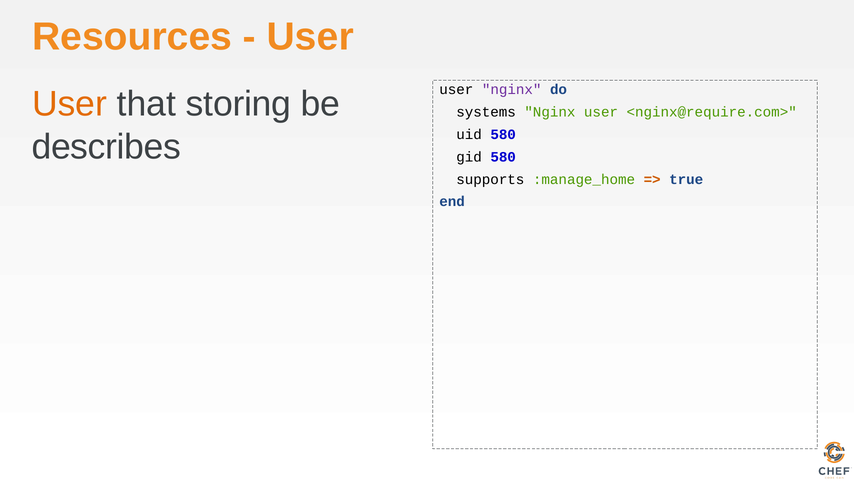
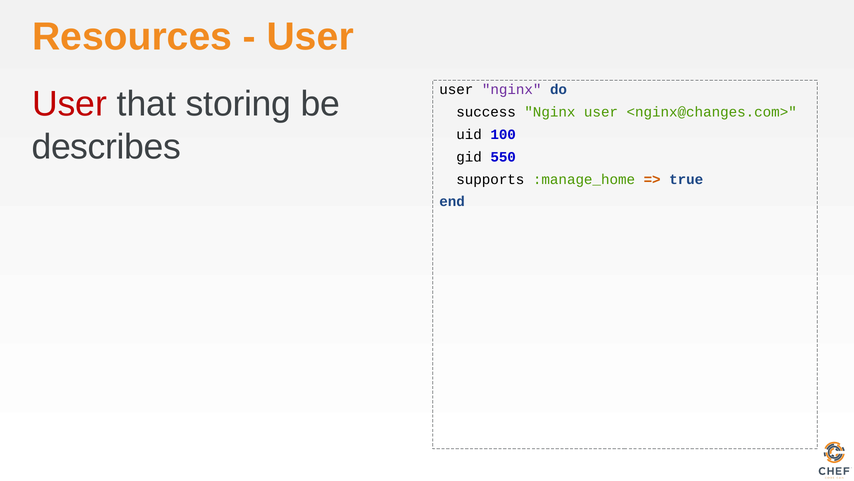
User colour: orange -> red (70, 104)
systems: systems -> success (486, 112)
<nginx@require.com>: <nginx@require.com> -> <nginx@changes.com> (712, 112)
uid 580: 580 -> 100 (503, 134)
gid 580: 580 -> 550 (503, 157)
